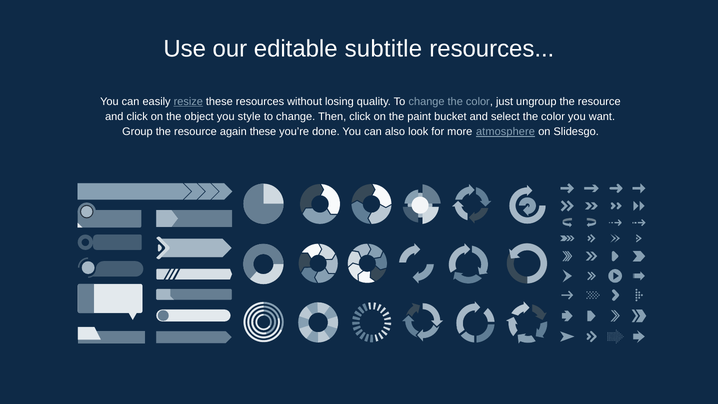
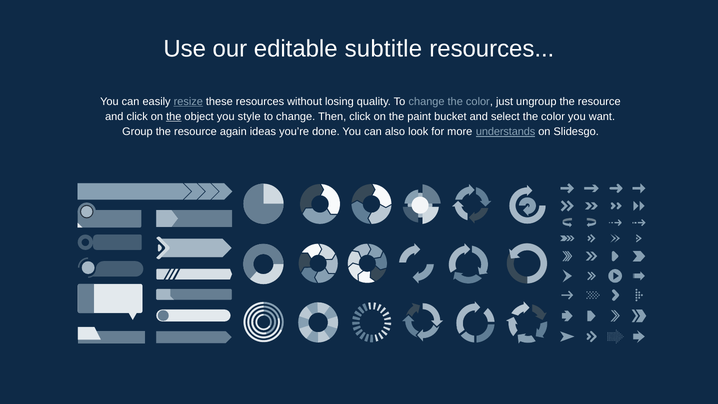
the underline: none -> present (174, 117)
again these: these -> ideas (263, 132)
atmosphere: atmosphere -> understands (506, 132)
